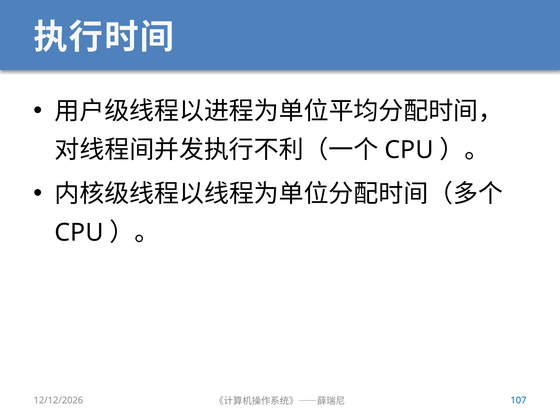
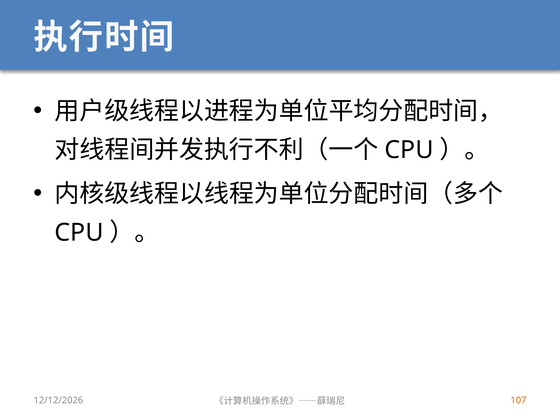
107 colour: blue -> orange (518, 400)
